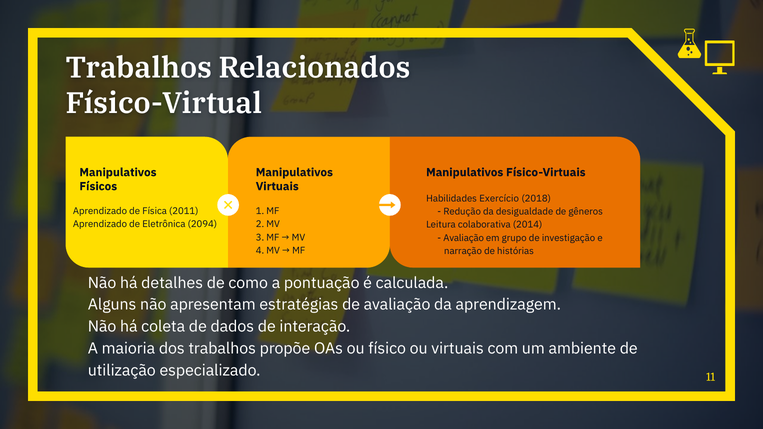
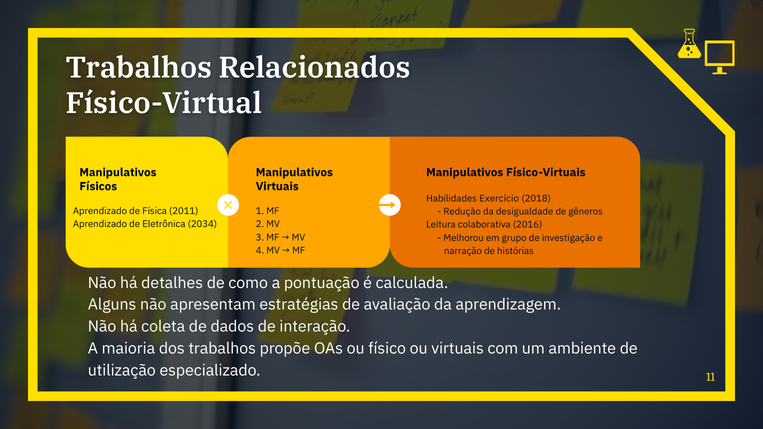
2094: 2094 -> 2034 (202, 224)
2014: 2014 -> 2016 (528, 225)
Avaliação: Avaliação -> Melhorou (464, 238)
